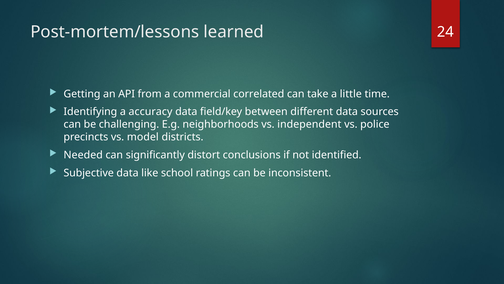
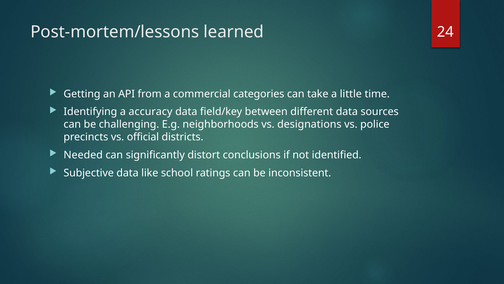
correlated: correlated -> categories (259, 94)
independent: independent -> designations (309, 124)
model: model -> official (143, 137)
